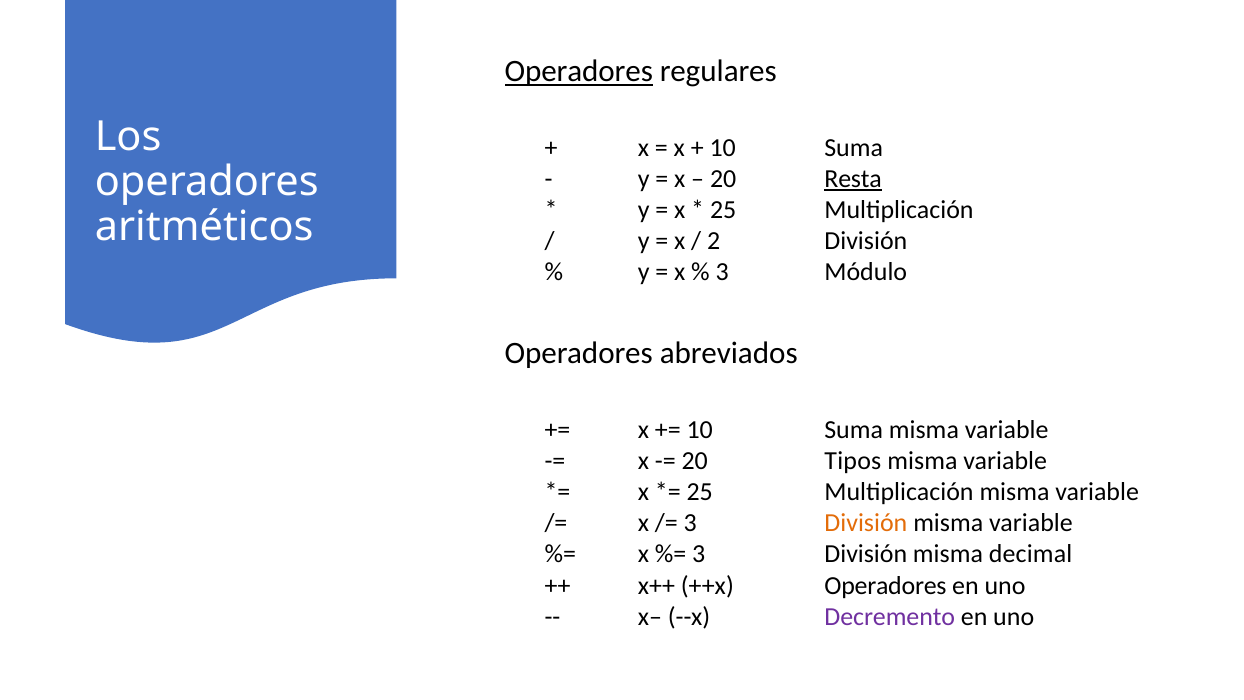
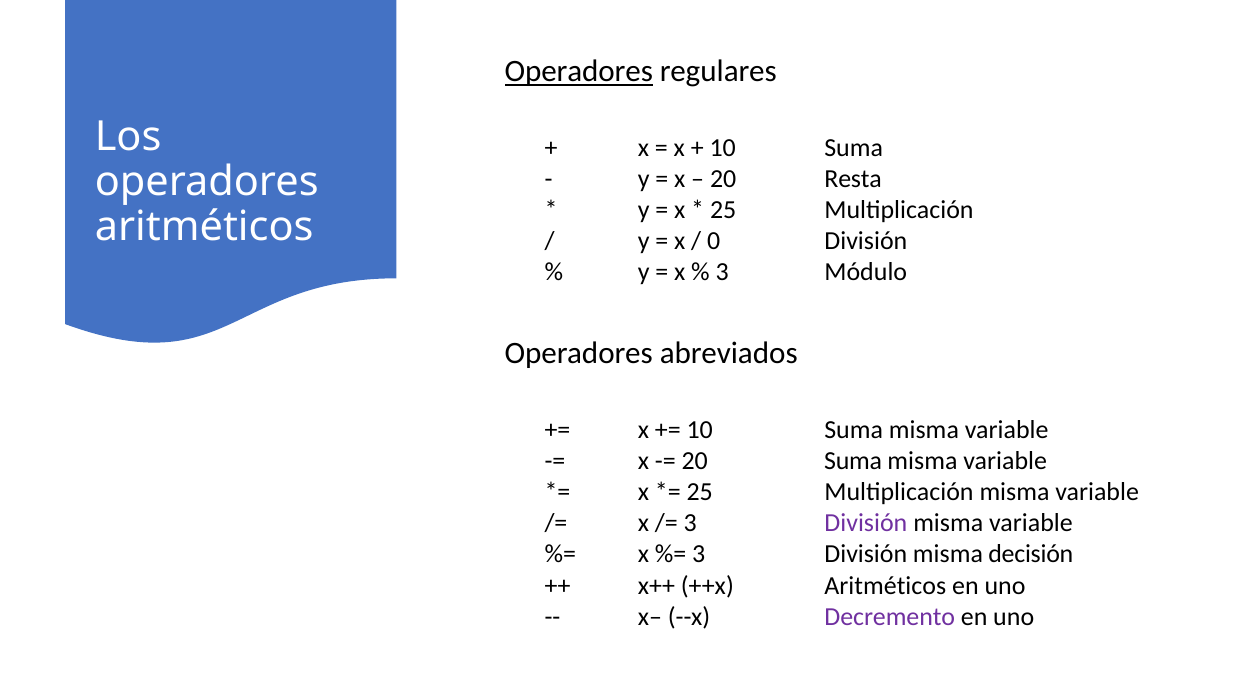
Resta underline: present -> none (853, 179)
2: 2 -> 0 (714, 241)
20 Tipos: Tipos -> Suma (853, 461)
División colour: orange -> purple (866, 523)
decimal: decimal -> decisión (1031, 554)
++x Operadores: Operadores -> Aritméticos (885, 585)
